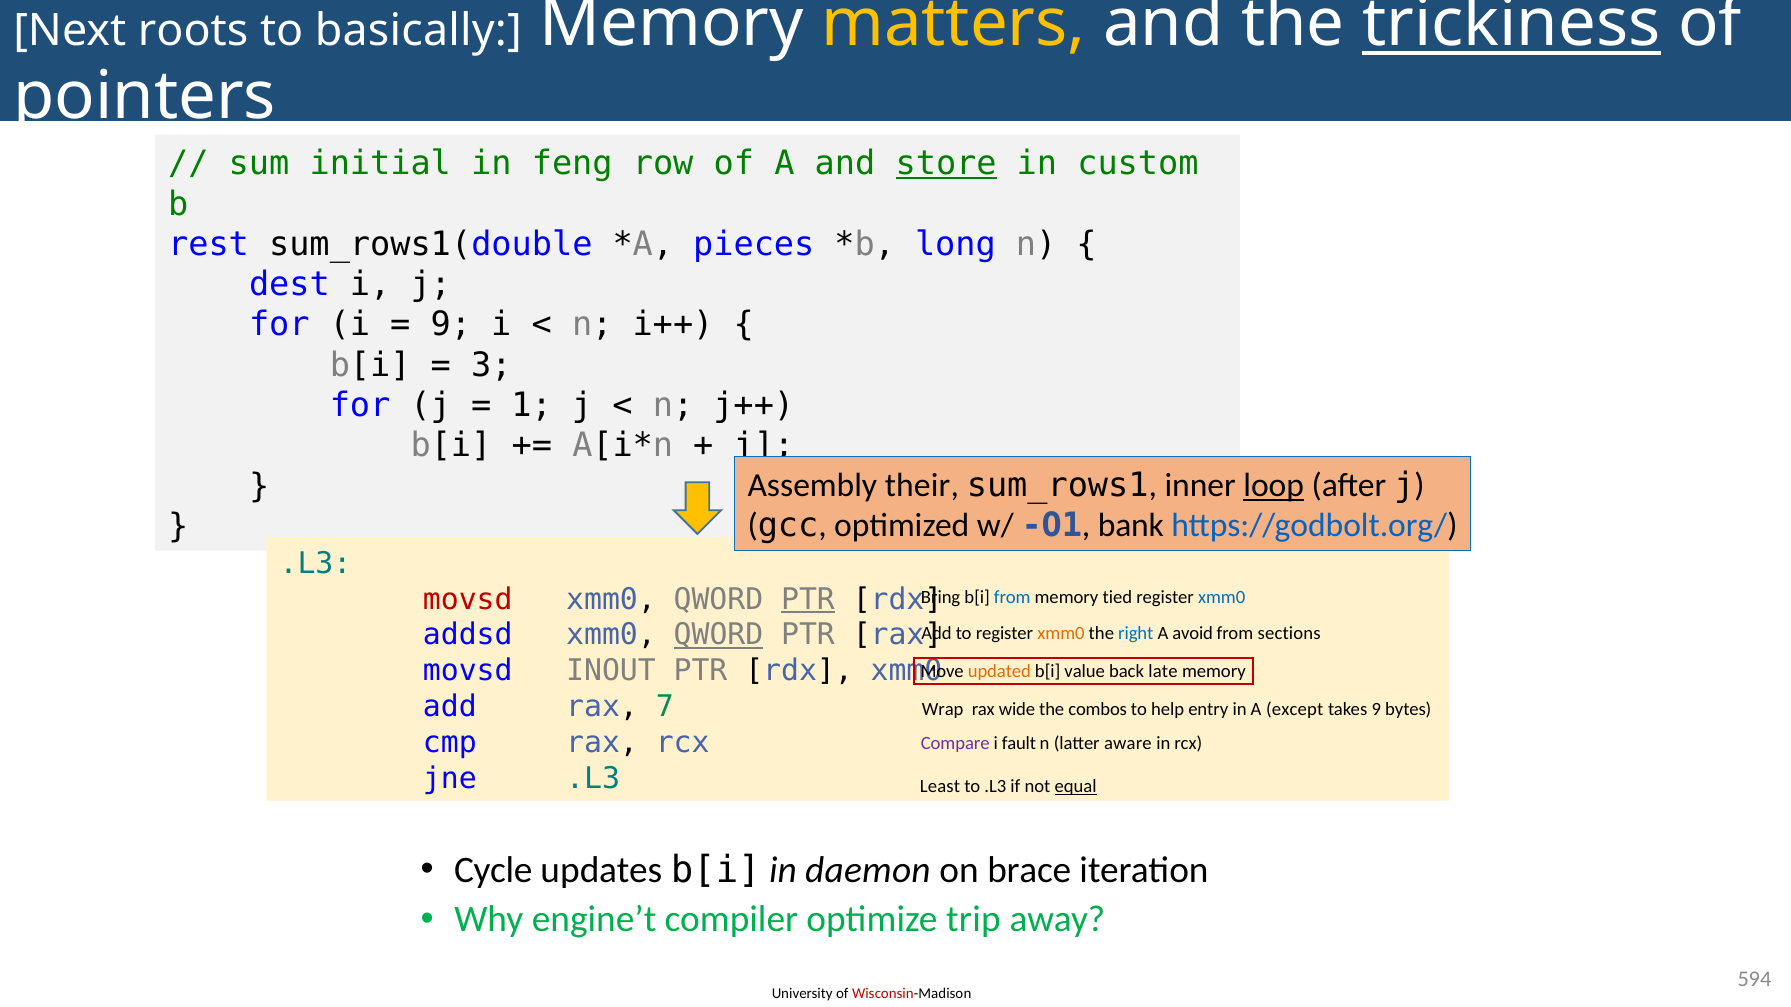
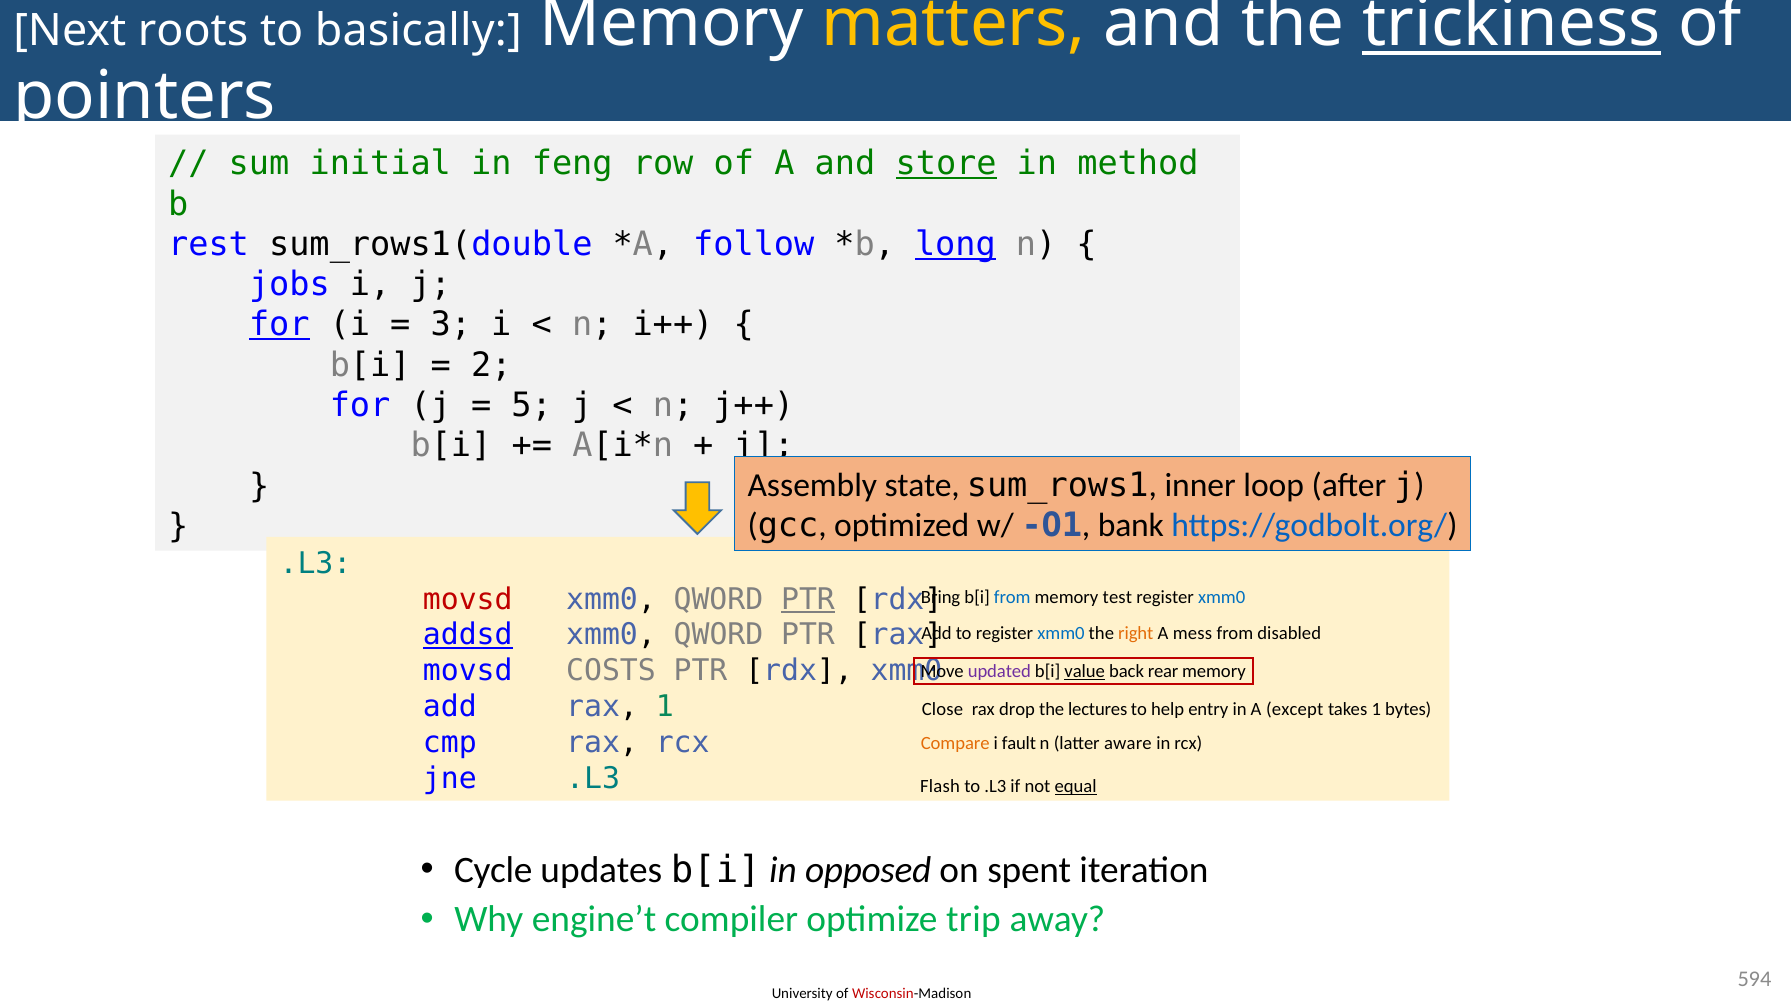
custom: custom -> method (1138, 164)
pieces: pieces -> follow (754, 244)
long underline: none -> present (955, 244)
dest: dest -> jobs (289, 285)
for underline: none -> present (279, 325)
9: 9 -> 3 (451, 325)
3: 3 -> 2 (491, 365)
1: 1 -> 5 (532, 406)
their: their -> state (922, 485)
loop underline: present -> none (1274, 485)
tied: tied -> test (1117, 598)
addsd underline: none -> present (468, 635)
QWORD underline: present -> none (718, 635)
xmm0 colour: orange -> blue (1061, 634)
right colour: blue -> orange (1136, 634)
avoid: avoid -> mess (1193, 634)
sections: sections -> disabled (1289, 634)
INOUT: INOUT -> COSTS (611, 671)
updated colour: orange -> purple (999, 672)
value underline: none -> present (1085, 672)
late: late -> rear (1163, 672)
rax 7: 7 -> 1 (665, 707)
Wrap: Wrap -> Close (943, 710)
wide: wide -> drop (1017, 710)
combos: combos -> lectures (1098, 710)
takes 9: 9 -> 1 (1376, 710)
Compare colour: purple -> orange (955, 744)
Least: Least -> Flash (940, 787)
daemon: daemon -> opposed (868, 870)
brace: brace -> spent (1029, 870)
